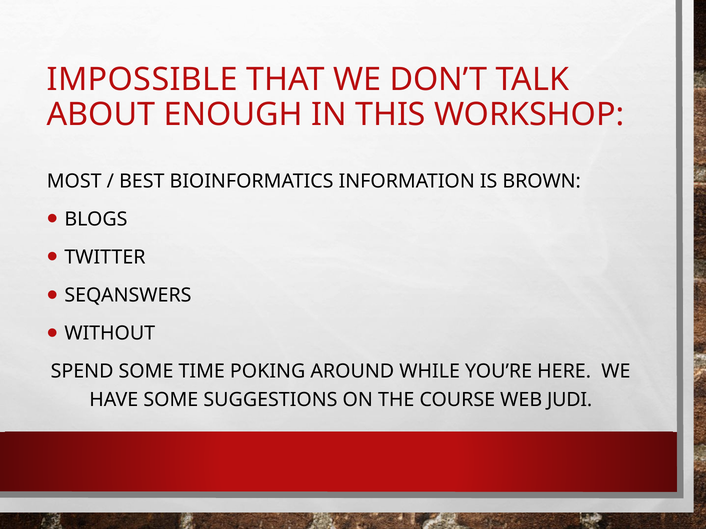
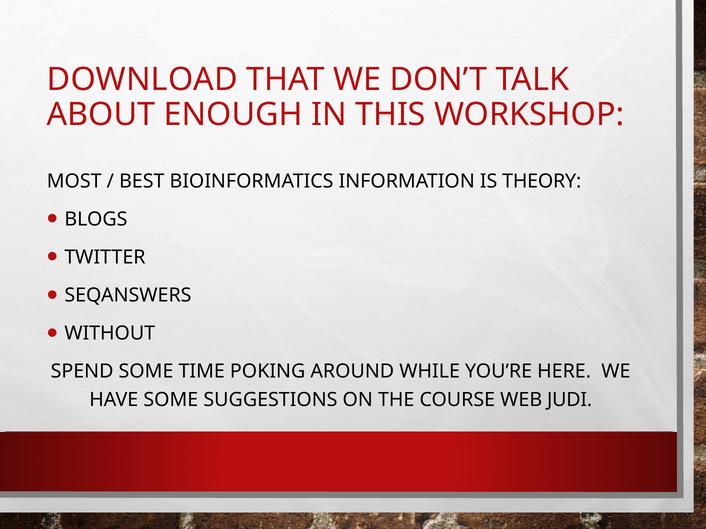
IMPOSSIBLE: IMPOSSIBLE -> DOWNLOAD (142, 80)
BROWN: BROWN -> THEORY (542, 182)
